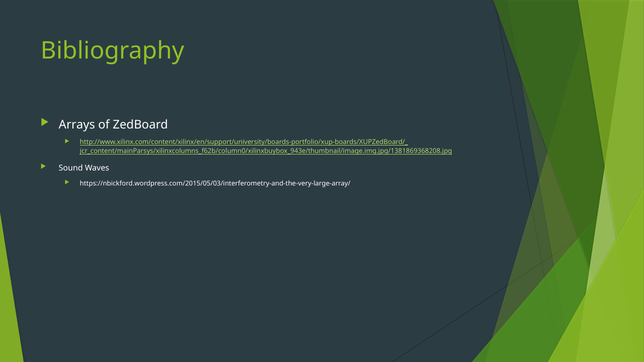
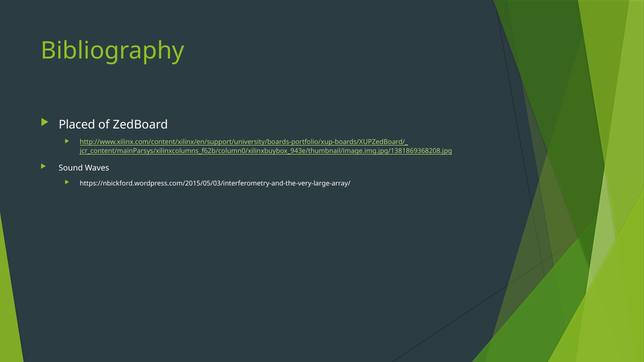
Arrays: Arrays -> Placed (77, 125)
